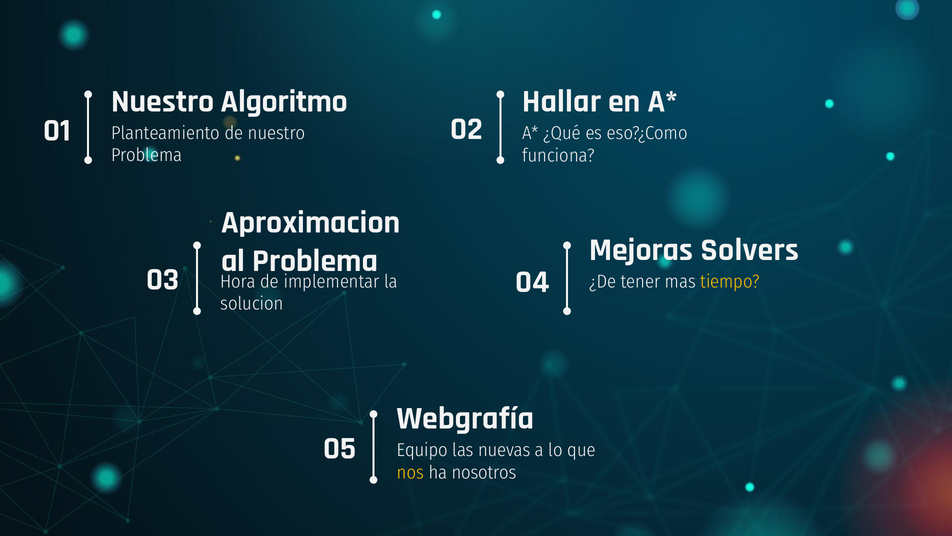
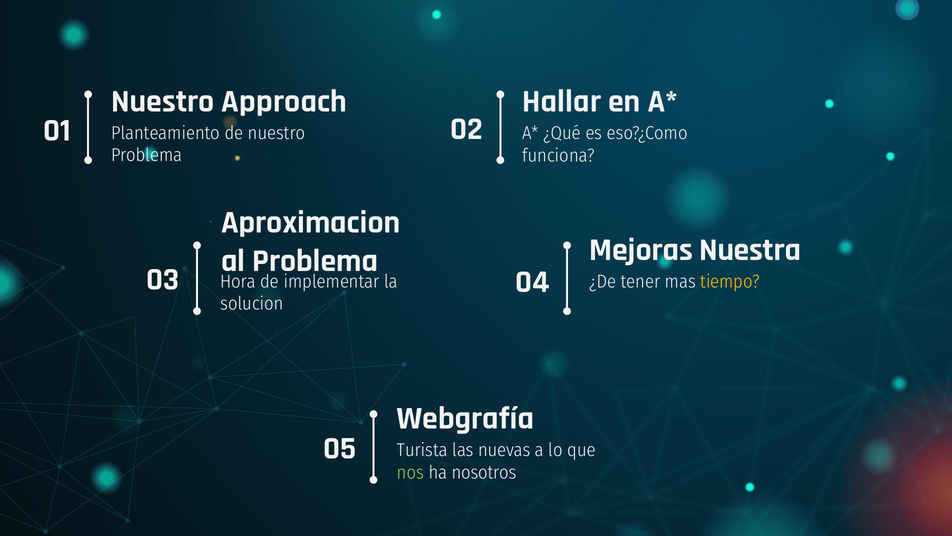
Algoritmo: Algoritmo -> Approach (284, 101)
Solvers: Solvers -> Nuestra (750, 249)
Equipo: Equipo -> Turista (422, 450)
nos colour: yellow -> light green (410, 472)
